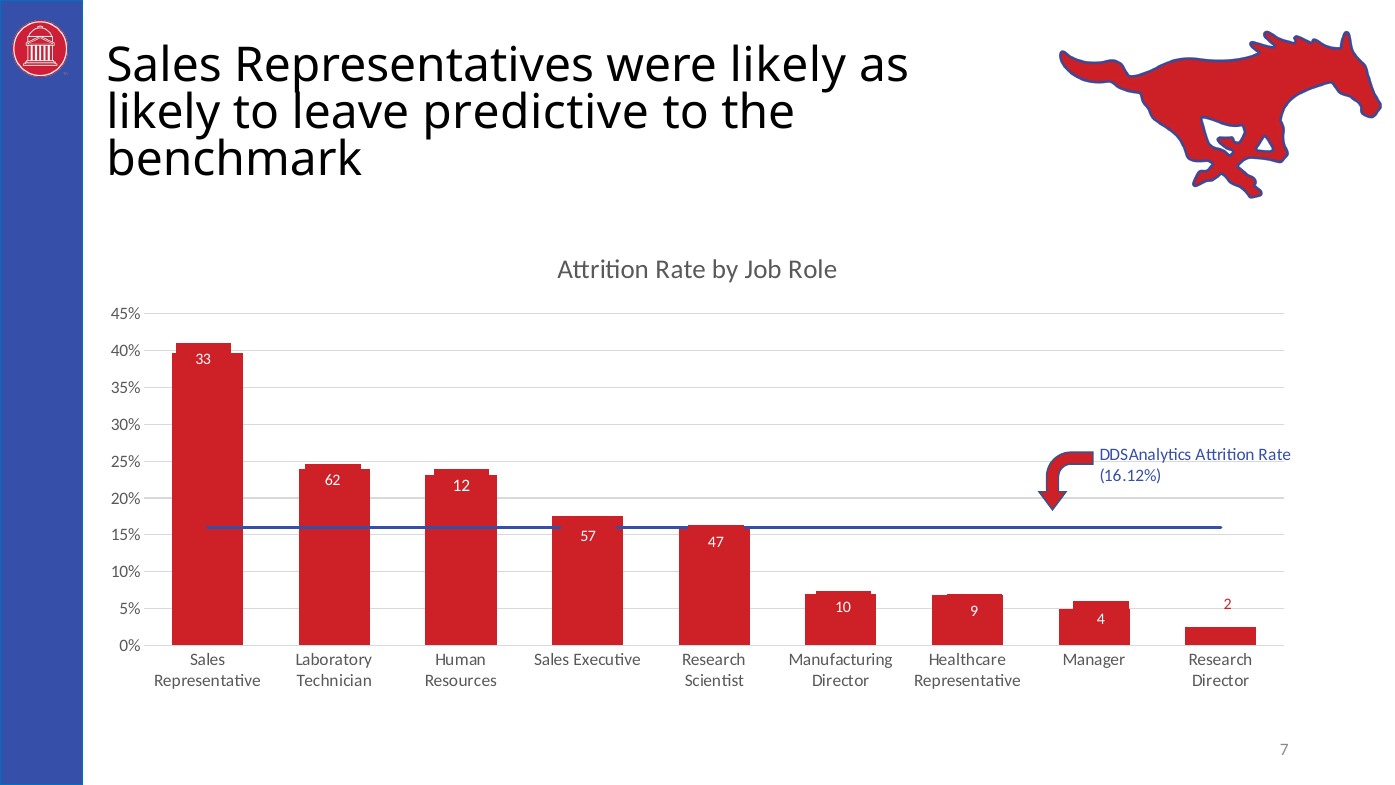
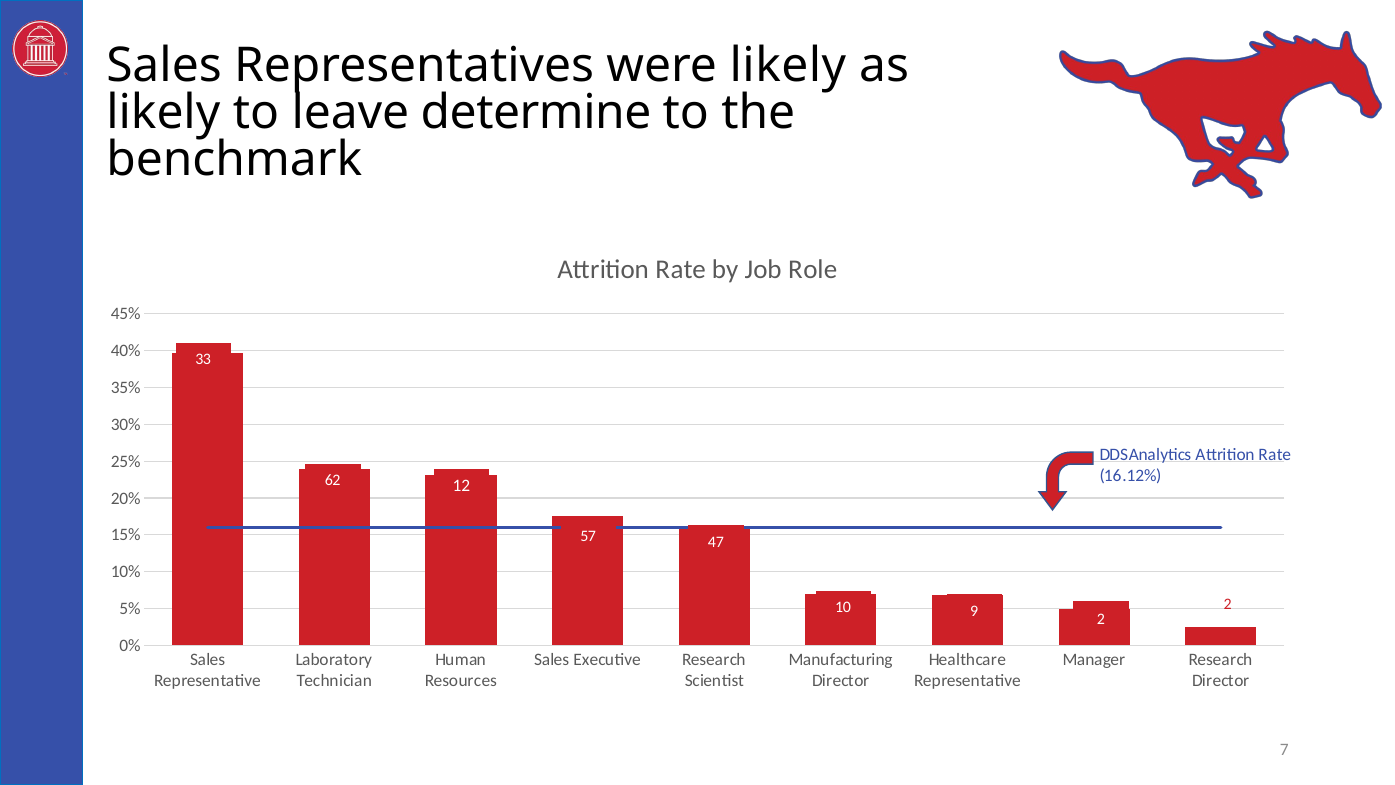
predictive: predictive -> determine (536, 113)
9 4: 4 -> 2 (1101, 618)
